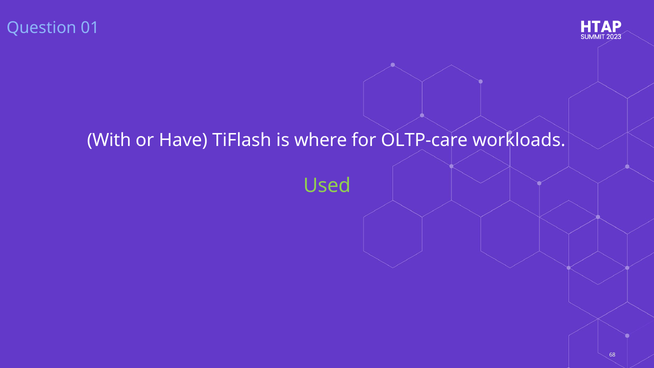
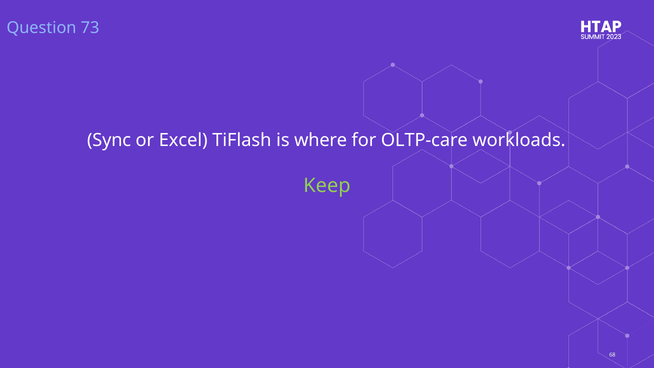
01: 01 -> 73 (90, 28)
With: With -> Sync (109, 140)
Have: Have -> Excel (183, 140)
Used: Used -> Keep (327, 186)
